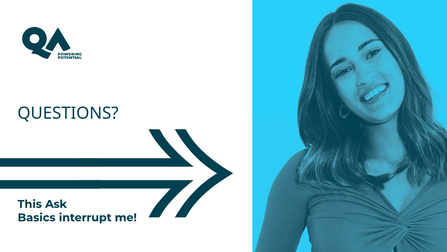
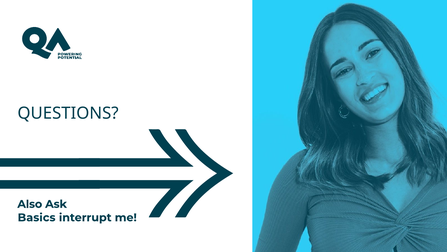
This: This -> Also (30, 204)
